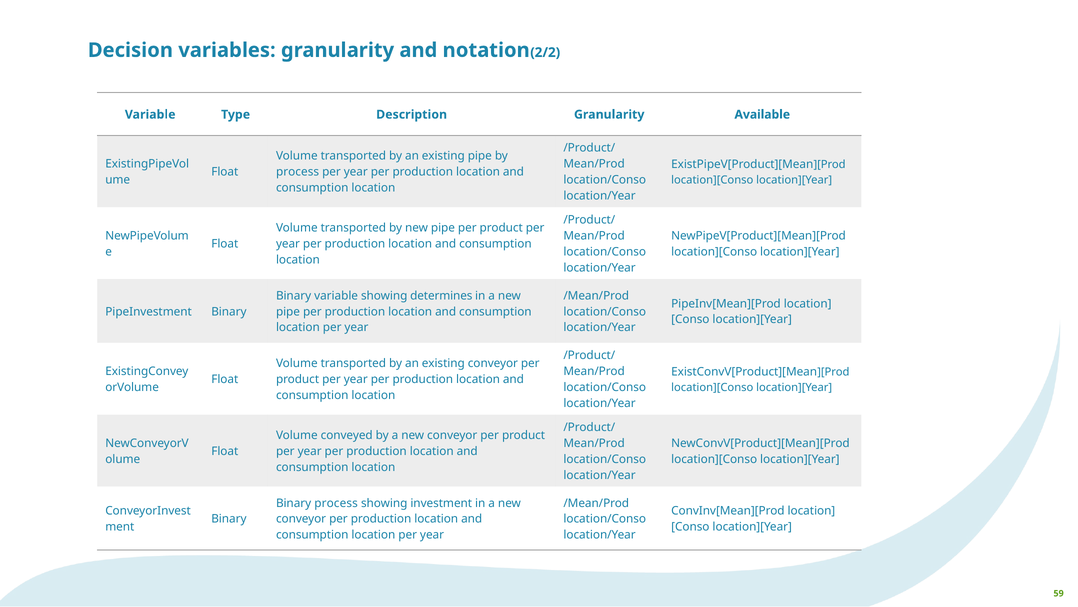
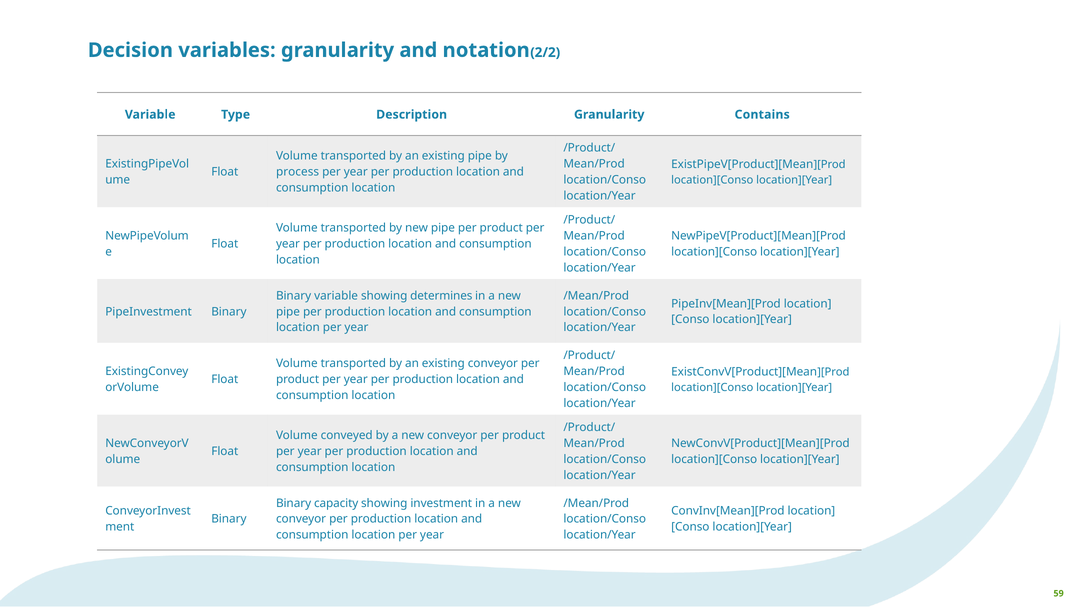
Available: Available -> Contains (762, 114)
Binary process: process -> capacity (336, 503)
